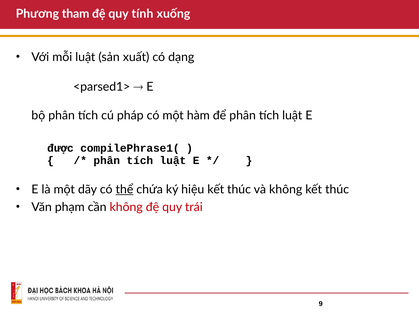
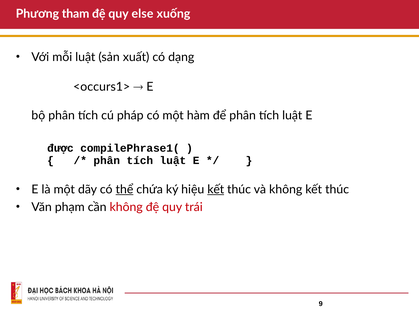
tính: tính -> else (142, 14)
<parsed1>: <parsed1> -> <occurs1> (102, 87)
kết underline: none -> present (216, 190)
